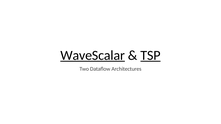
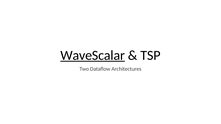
TSP underline: present -> none (151, 55)
